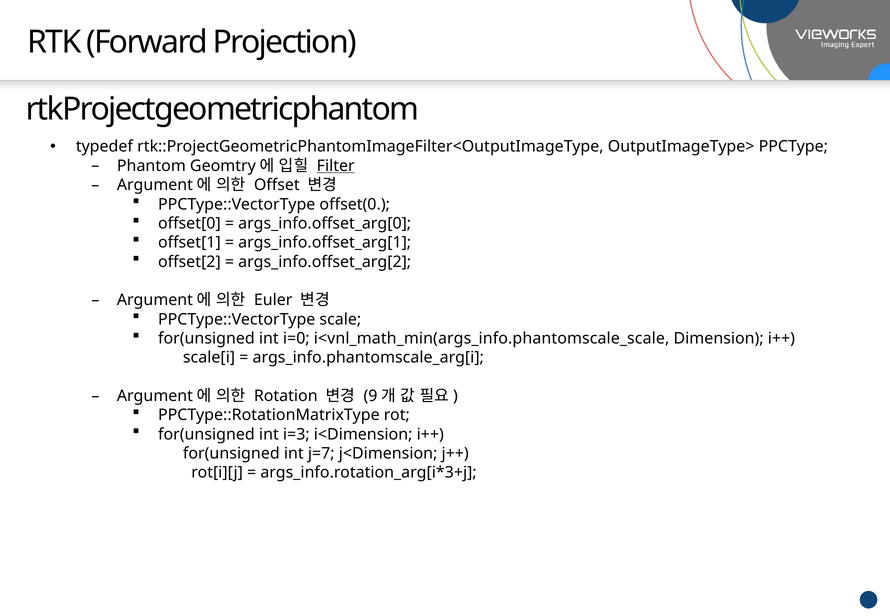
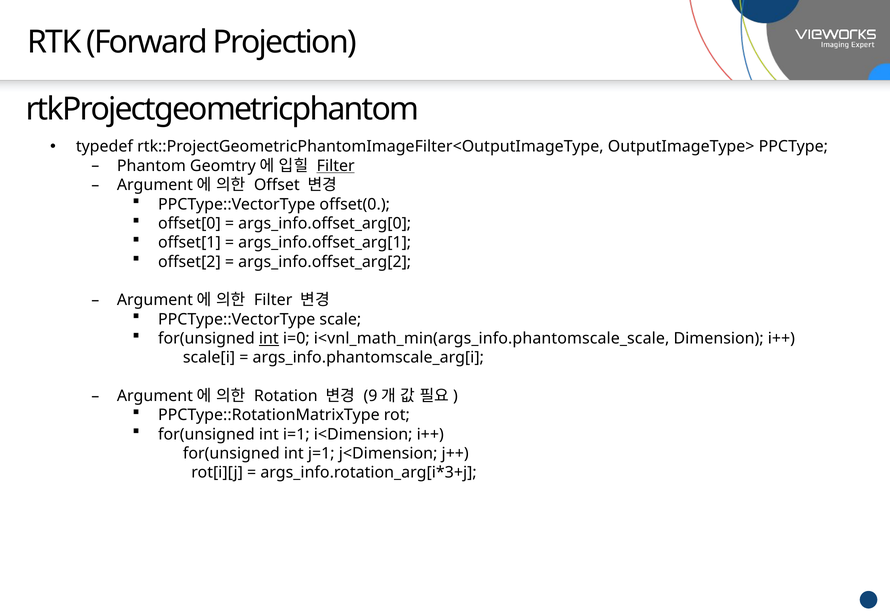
Euler: Euler -> Filter (273, 300)
int underline: none -> present (269, 339)
i=3: i=3 -> i=1 (296, 434)
j=7: j=7 -> j=1 (321, 454)
